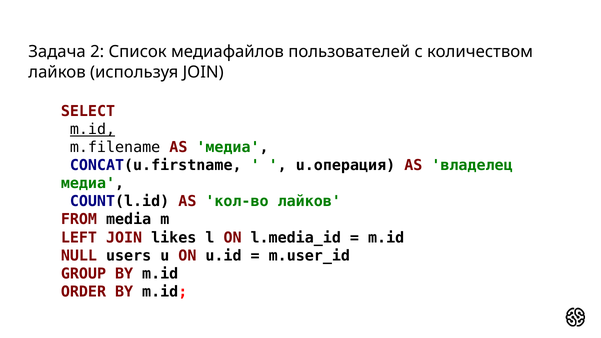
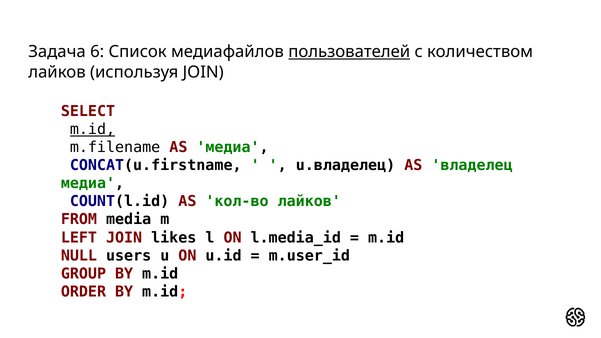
2: 2 -> 6 (97, 52)
пользователей underline: none -> present (349, 52)
u.операция: u.операция -> u.владелец (345, 165)
